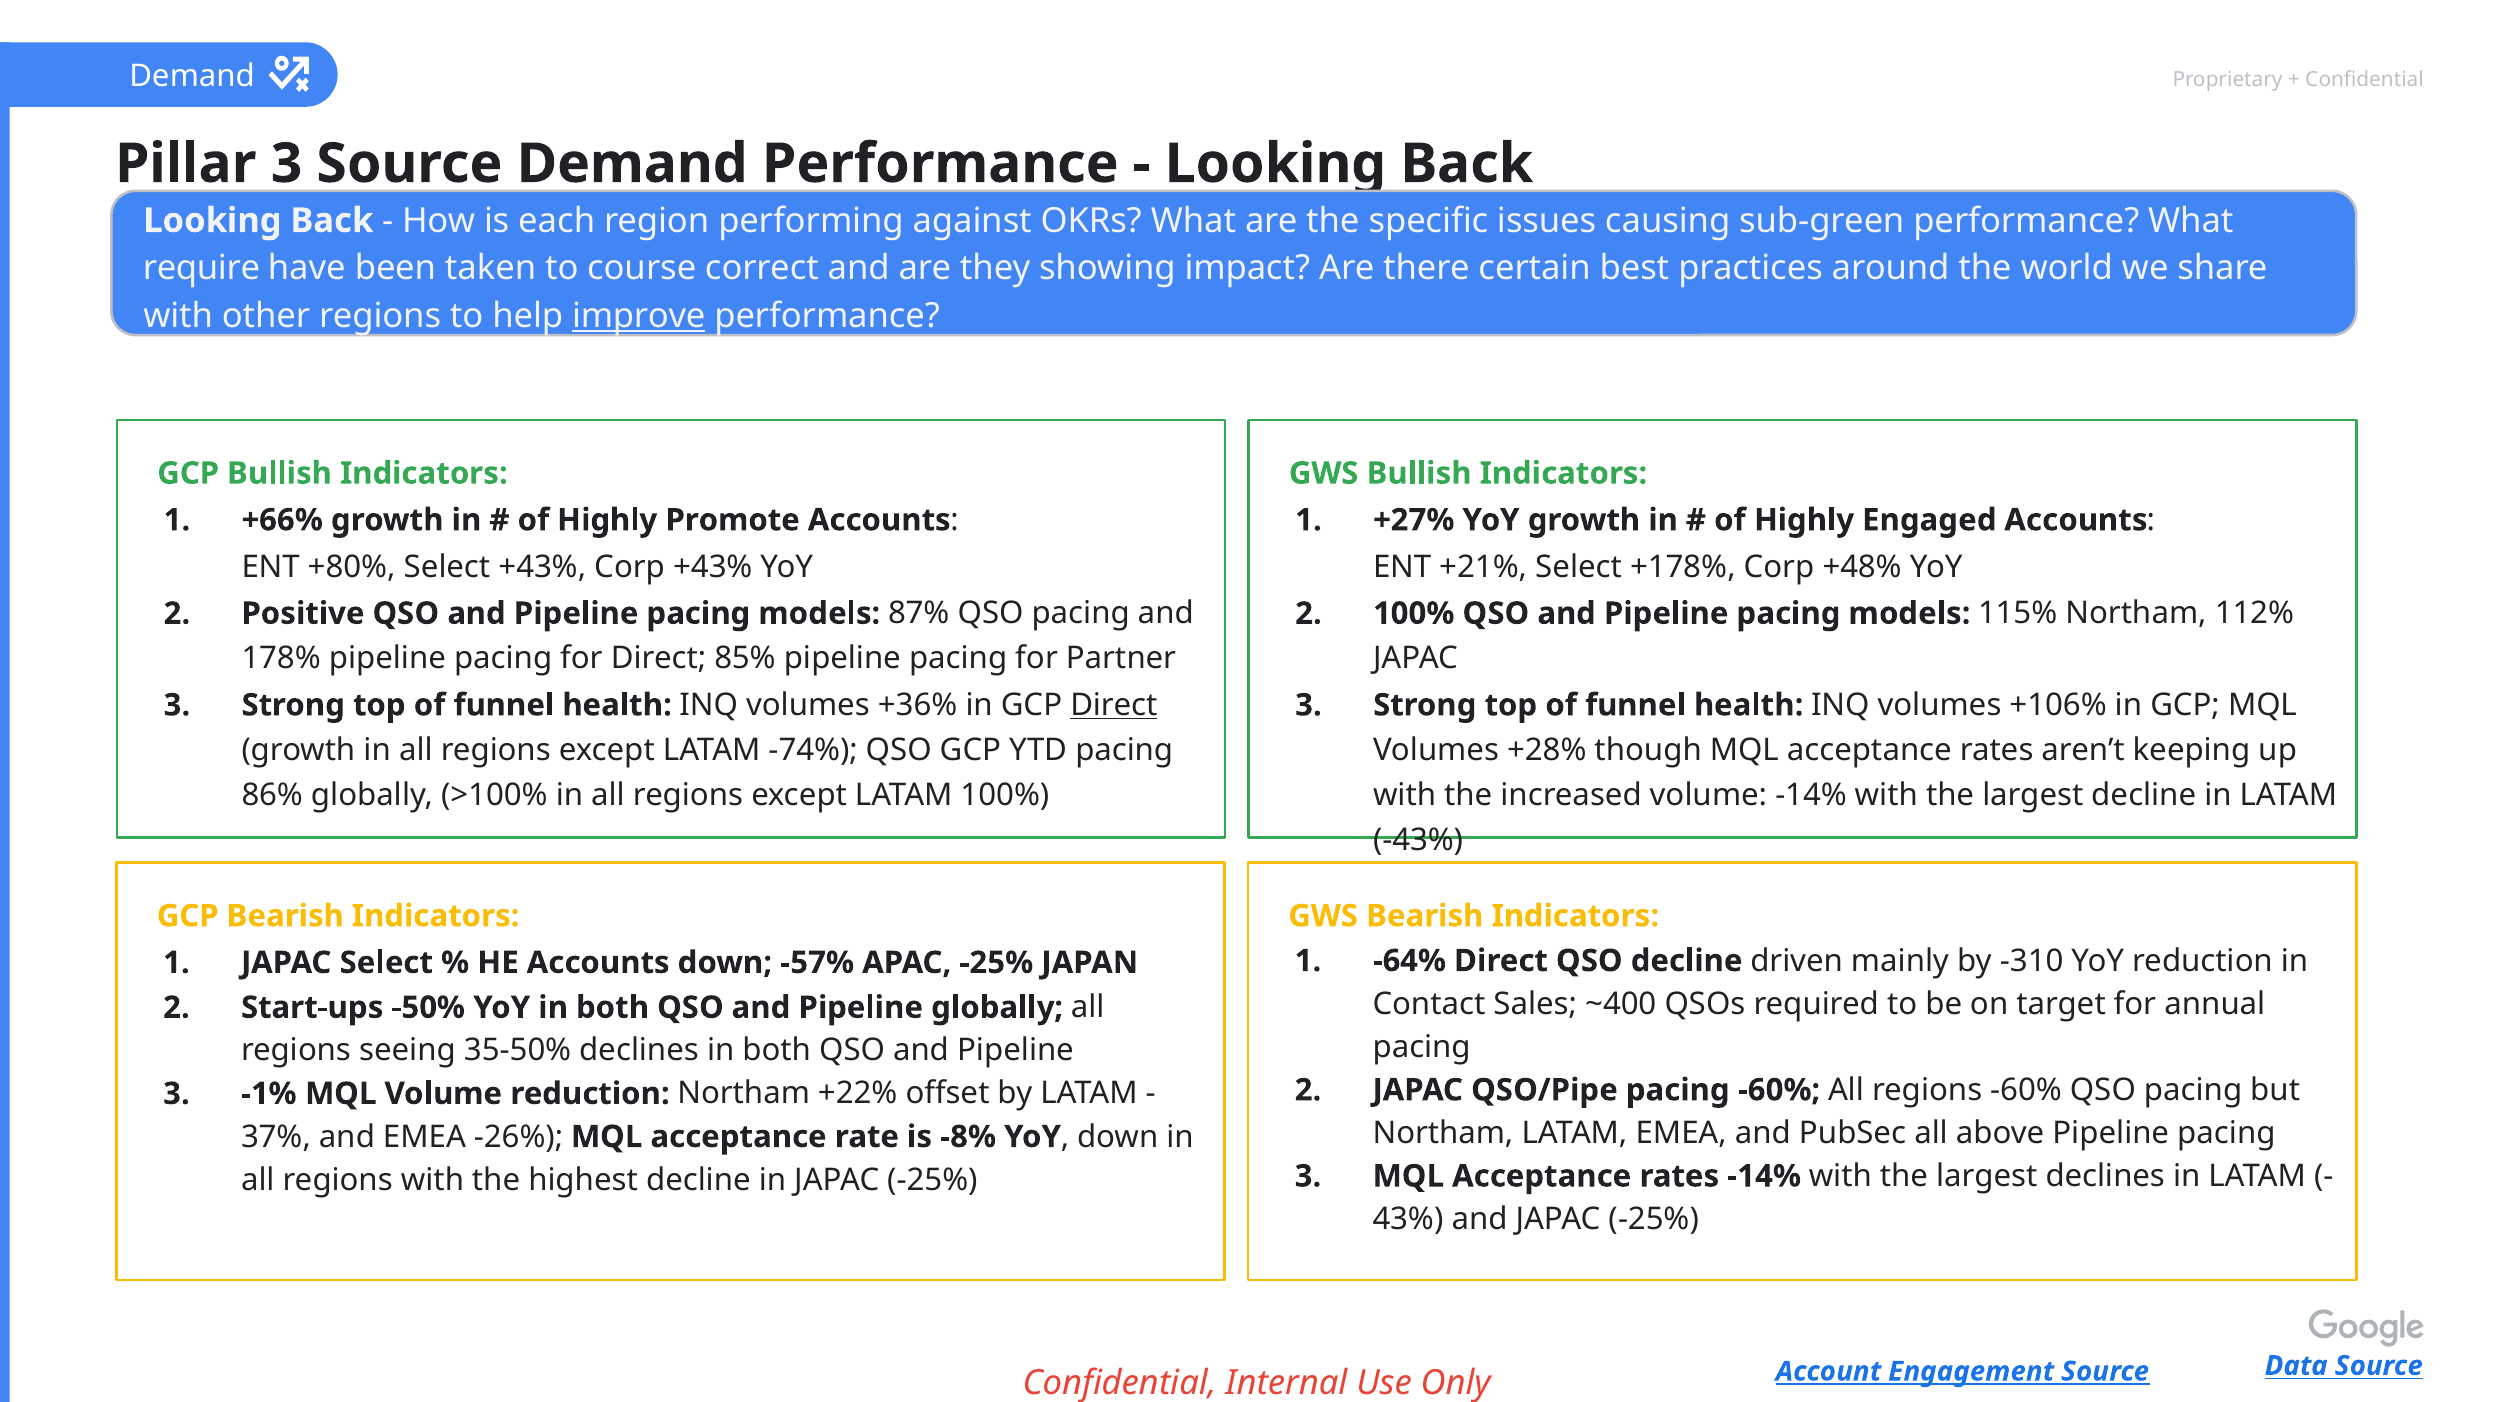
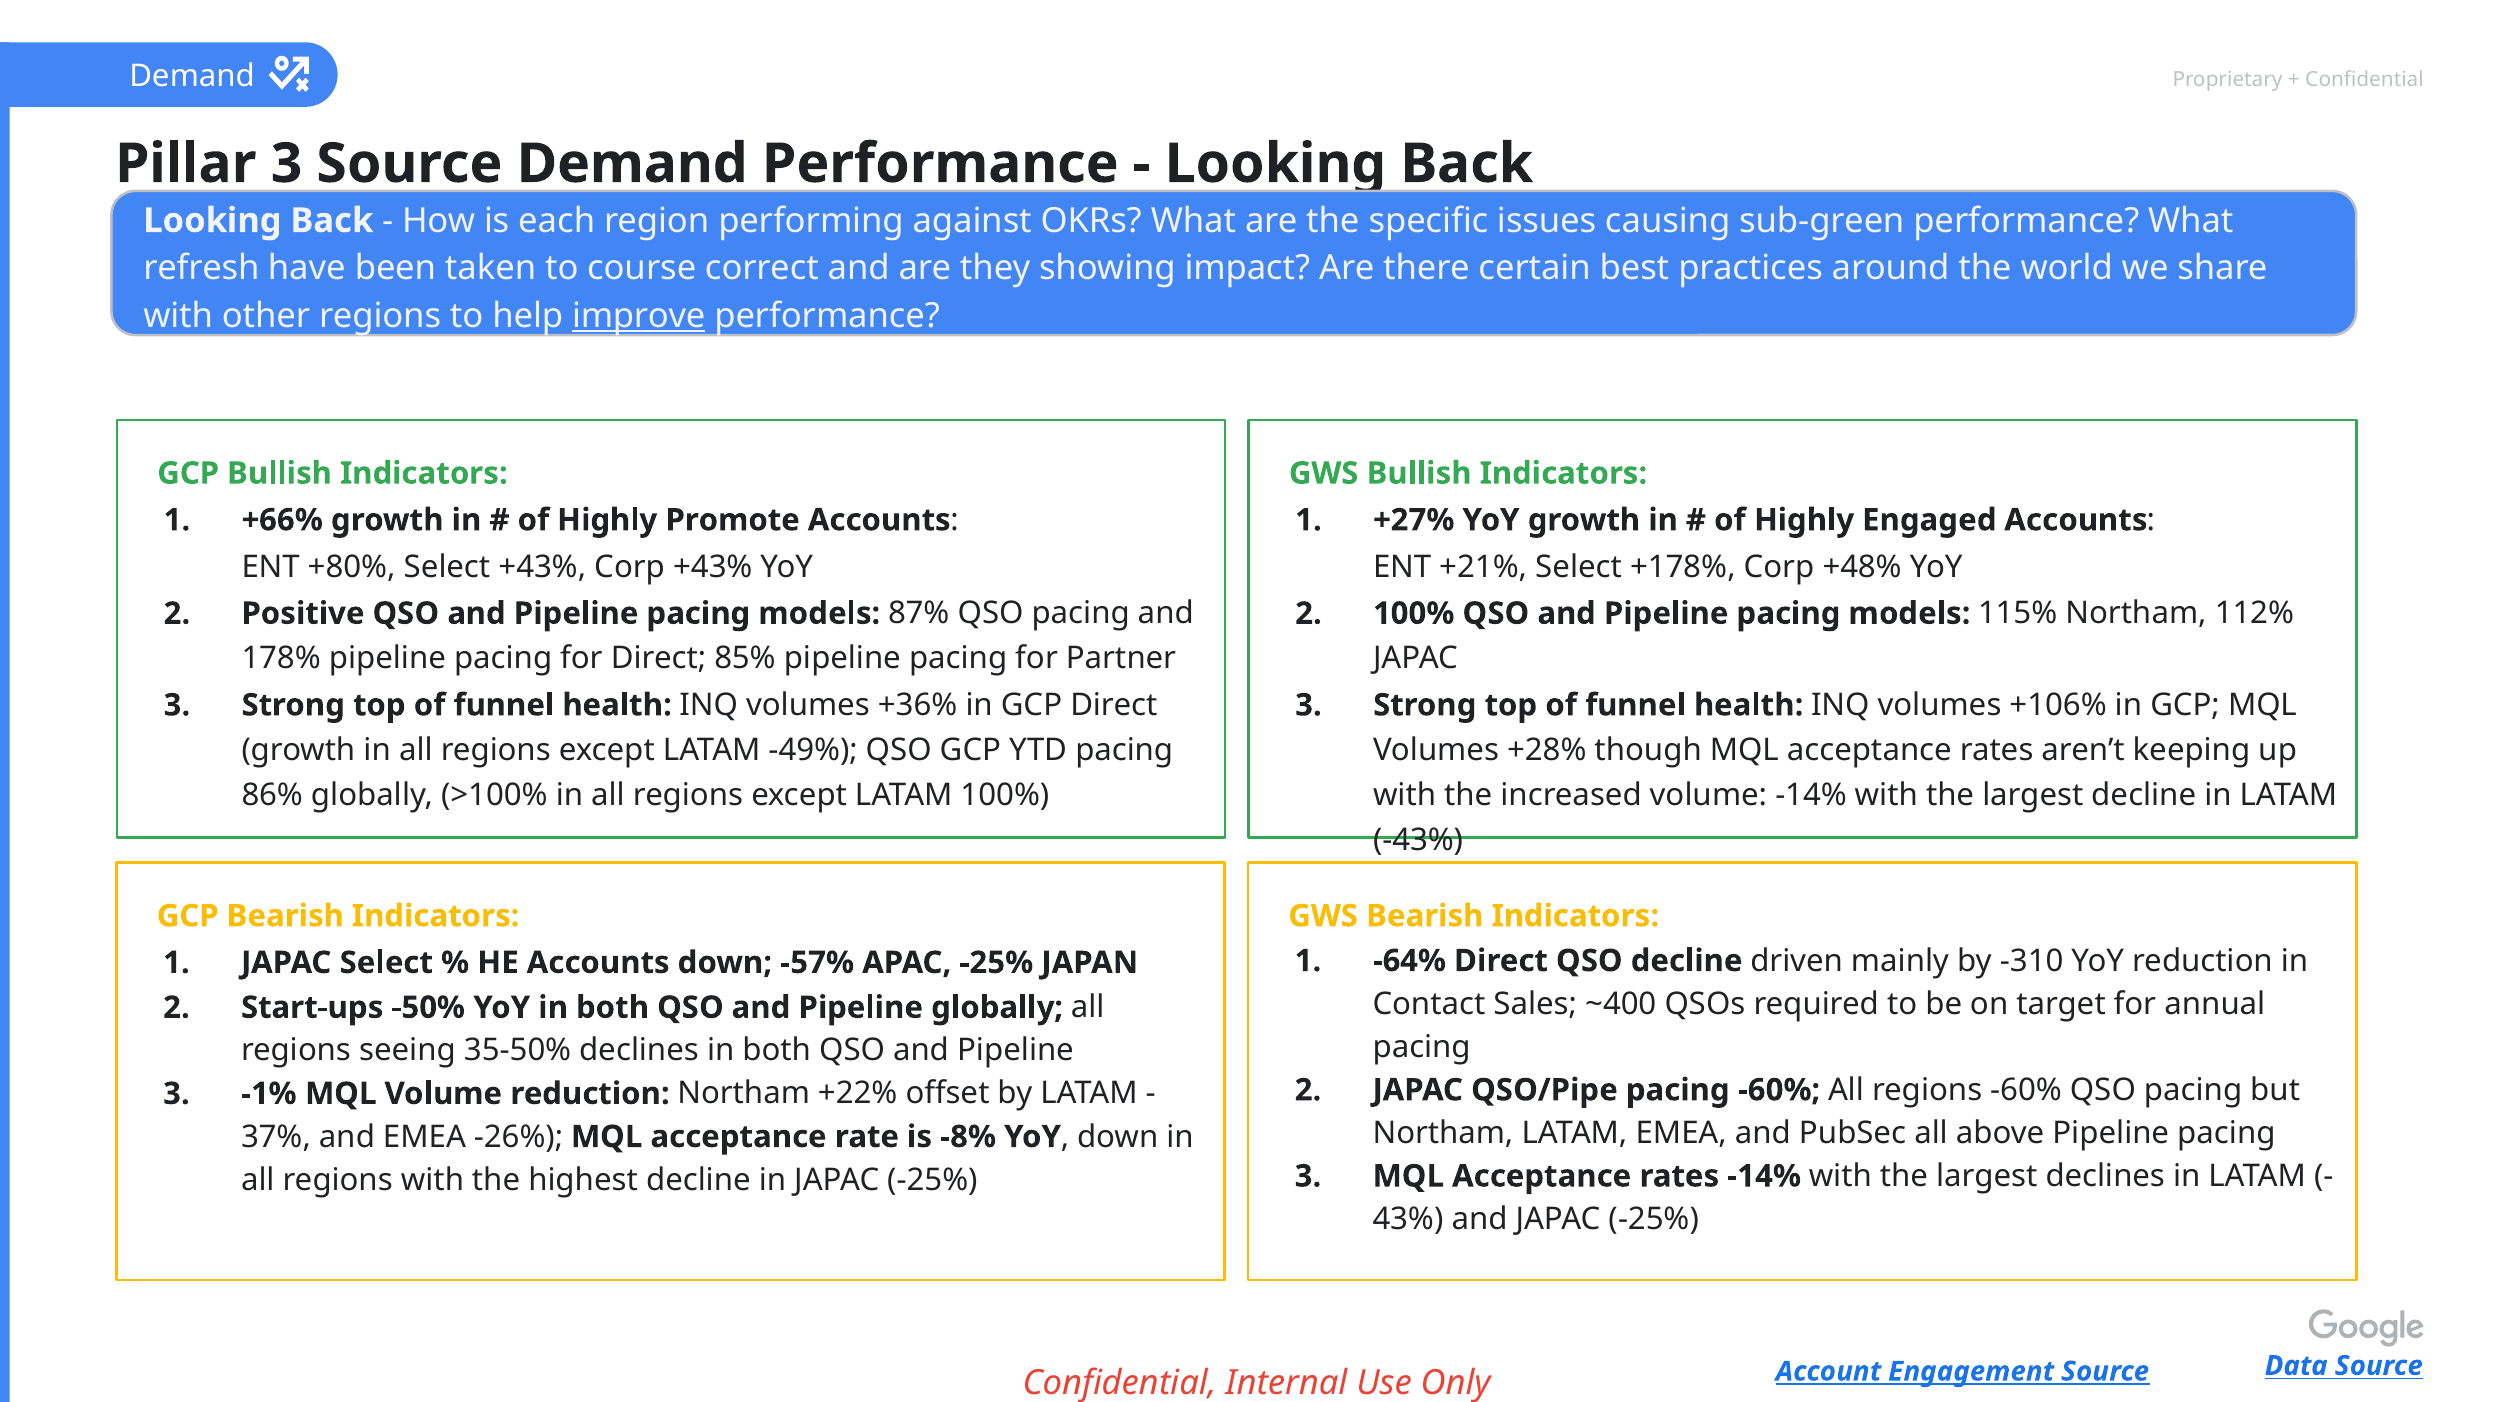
require: require -> refresh (201, 268)
Direct underline: present -> none (1114, 705)
-74%: -74% -> -49% (813, 750)
